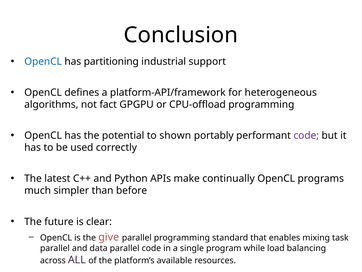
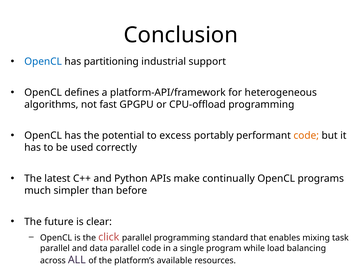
fact: fact -> fast (108, 104)
shown: shown -> excess (175, 135)
code colour: purple -> orange (306, 135)
give: give -> click (109, 237)
